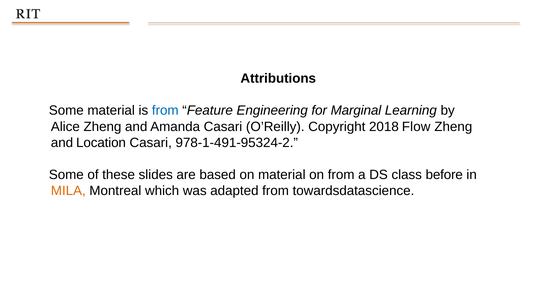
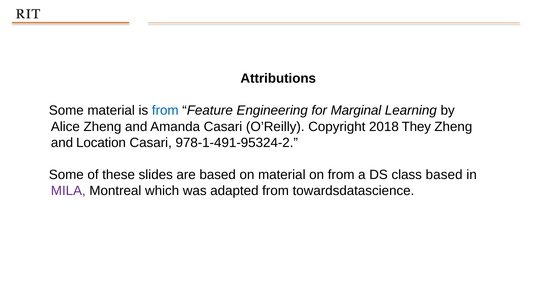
Flow: Flow -> They (416, 126)
class before: before -> based (444, 174)
MILA colour: orange -> purple (68, 190)
